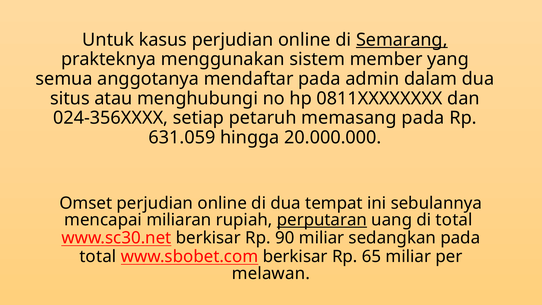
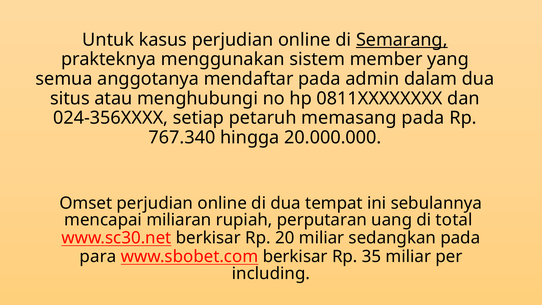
631.059: 631.059 -> 767.340 (182, 137)
perputaran underline: present -> none (322, 220)
90: 90 -> 20 (285, 238)
total: total -> para (98, 257)
65: 65 -> 35 (372, 257)
melawan: melawan -> including (271, 274)
